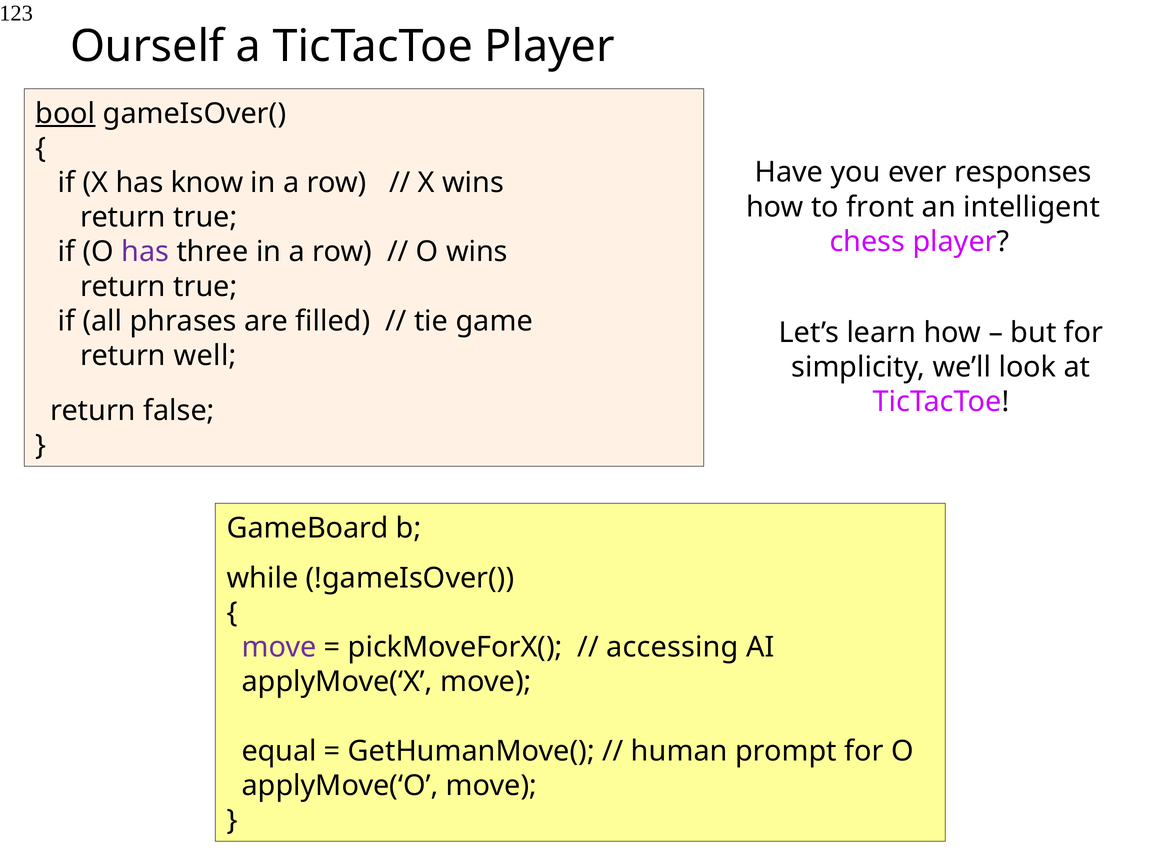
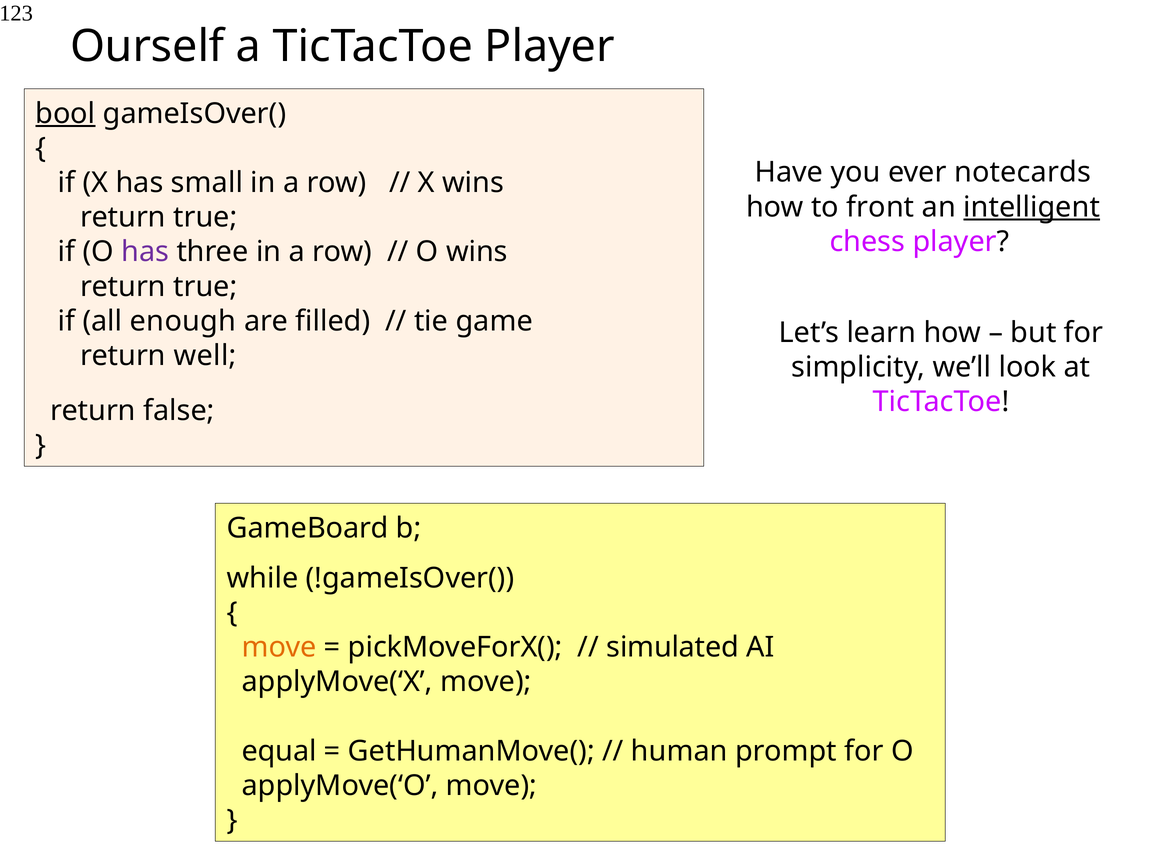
responses: responses -> notecards (1023, 173)
know: know -> small (207, 183)
intelligent underline: none -> present (1032, 207)
phrases: phrases -> enough (183, 321)
move colour: purple -> orange (279, 648)
accessing: accessing -> simulated (673, 648)
